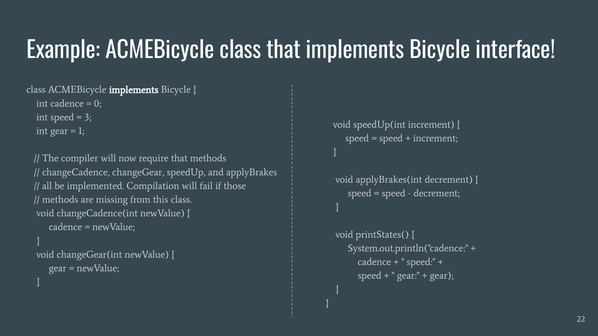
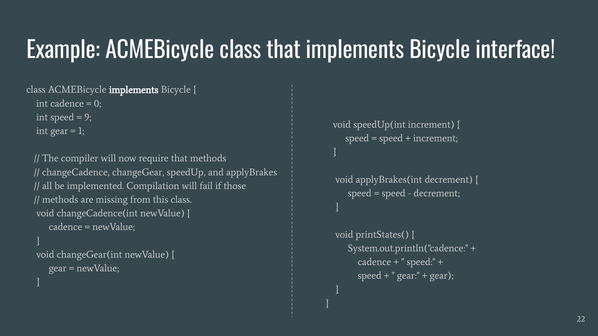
3: 3 -> 9 (88, 117)
